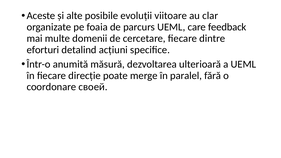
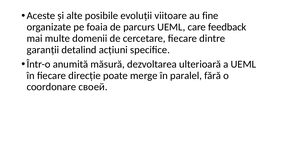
clar: clar -> fine (210, 16)
eforturi: eforturi -> garanții (43, 50)
